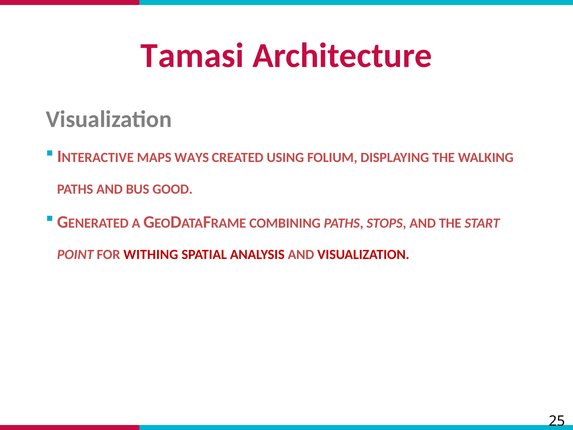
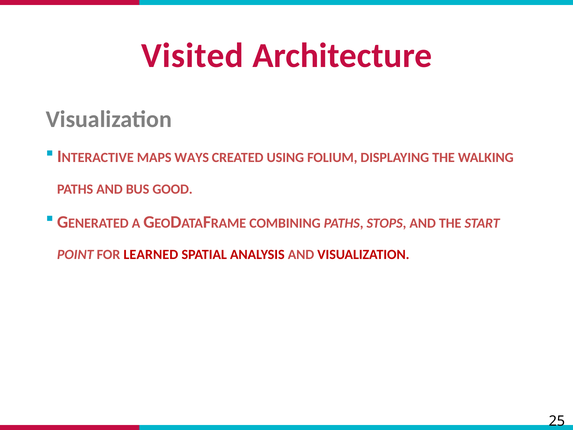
Tamasi: Tamasi -> Visited (192, 55)
WITHING: WITHING -> LEARNED (151, 254)
